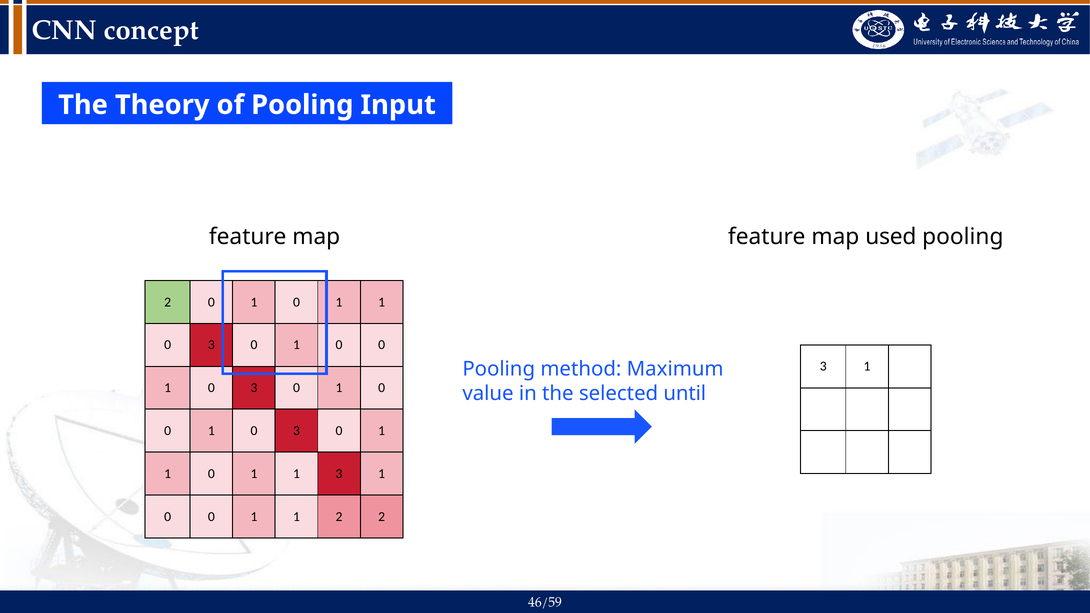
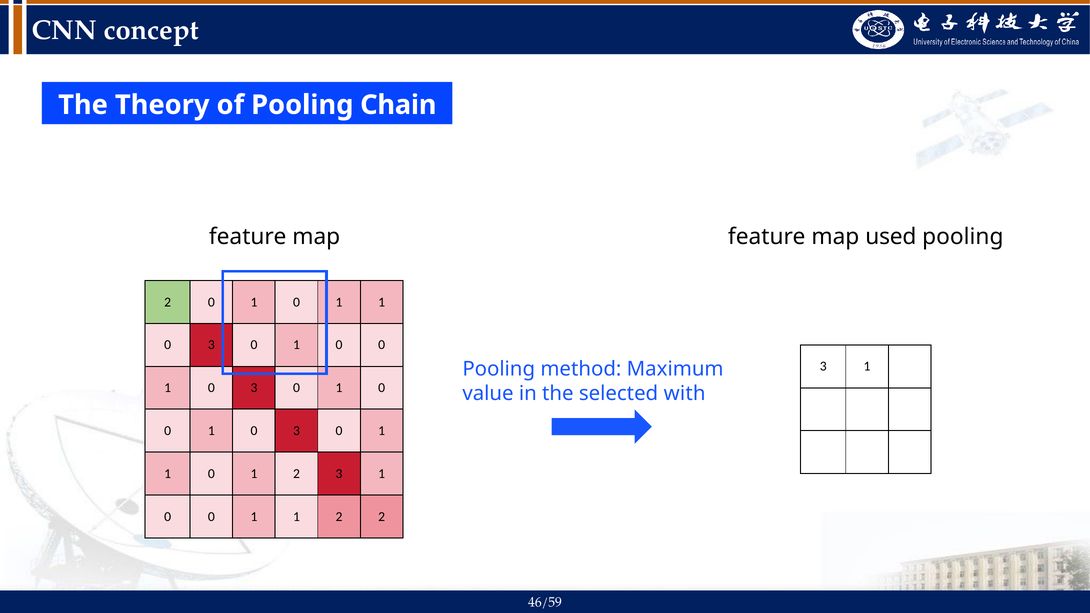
Input: Input -> Chain (398, 105)
until: until -> with (685, 393)
1: 1 -> 2 (297, 474)
